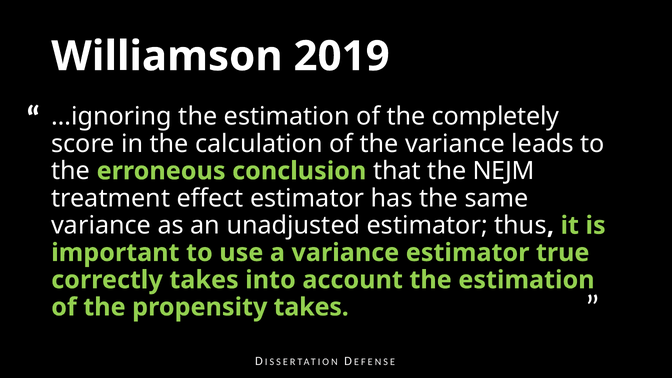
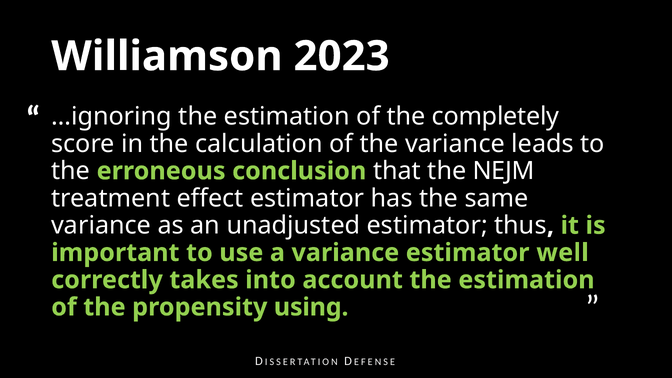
2019: 2019 -> 2023 (342, 56)
true: true -> well (563, 253)
propensity takes: takes -> using (311, 307)
